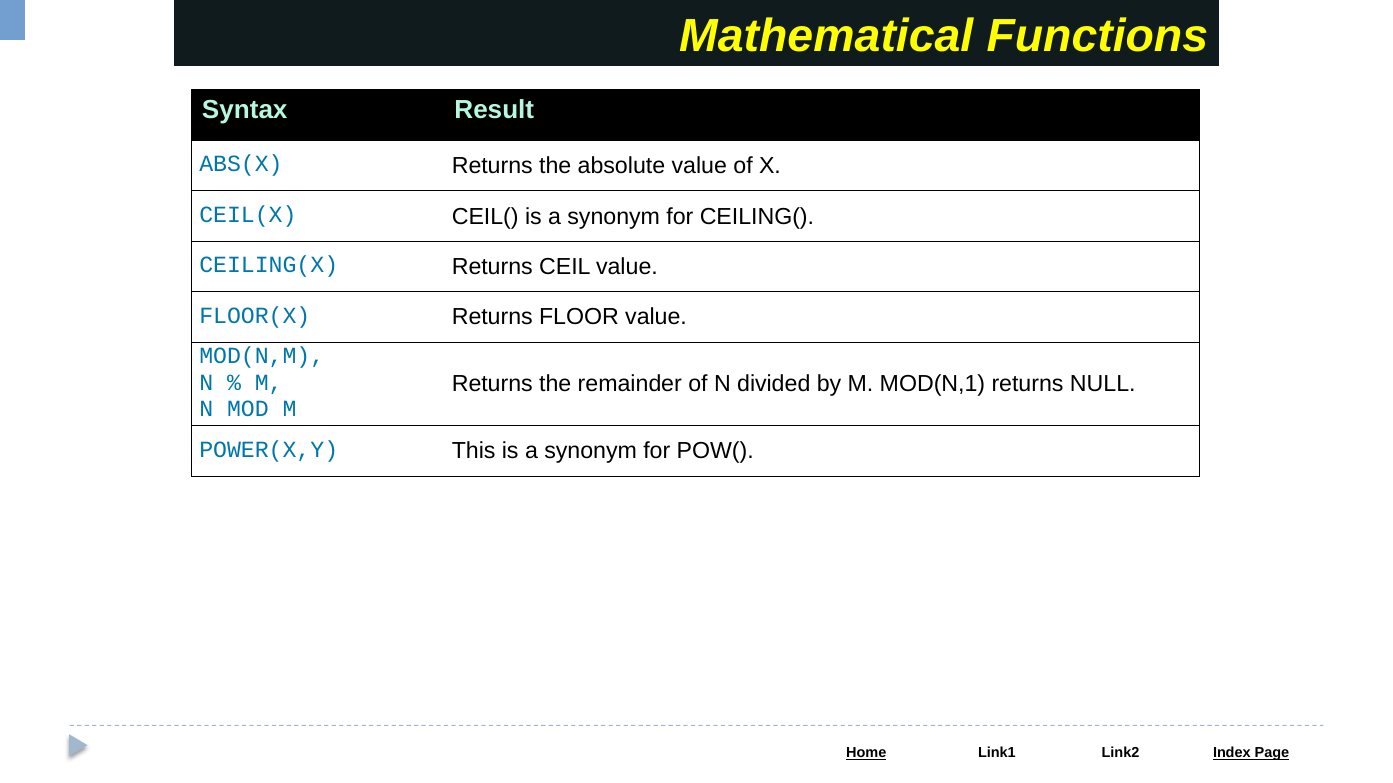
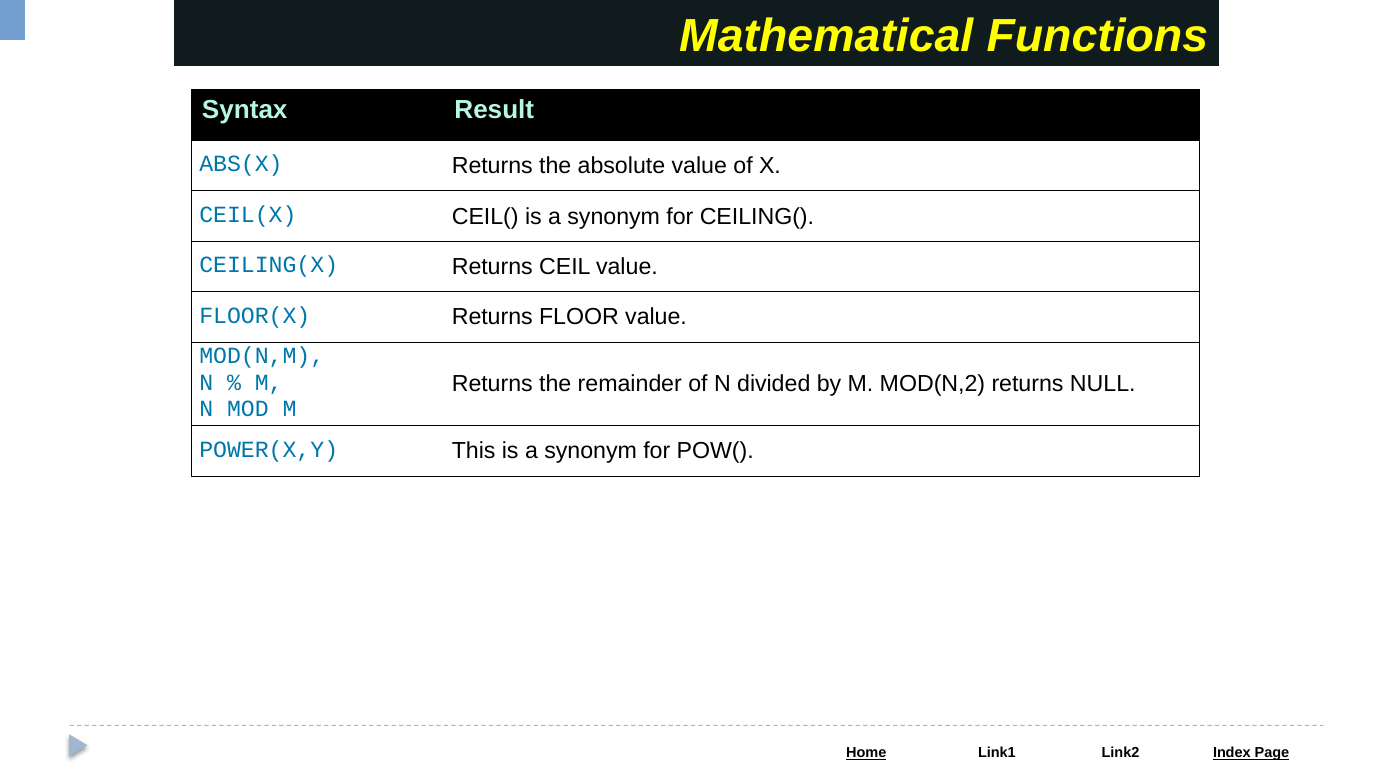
MOD(N,1: MOD(N,1 -> MOD(N,2 (932, 385)
